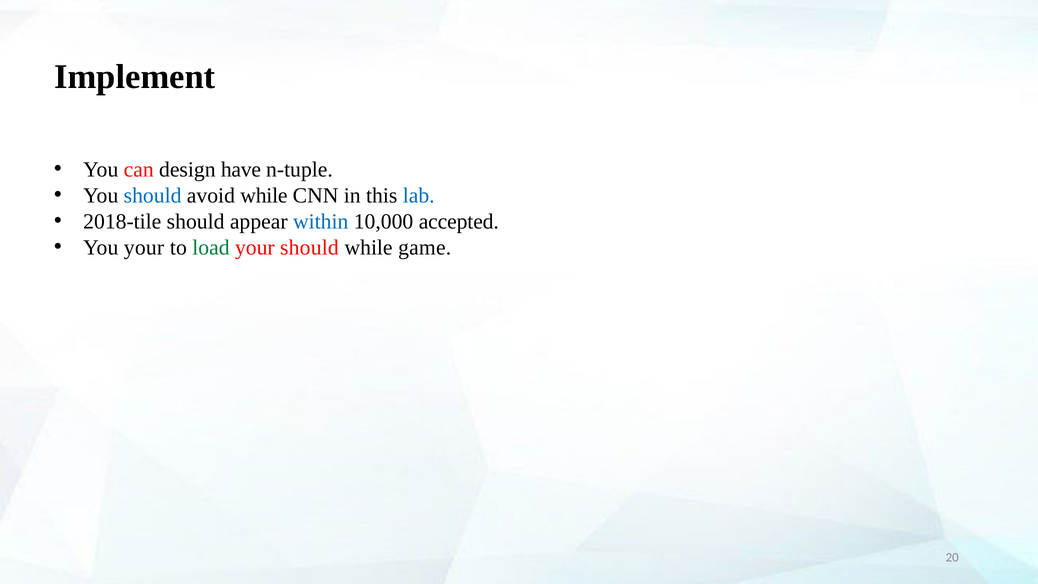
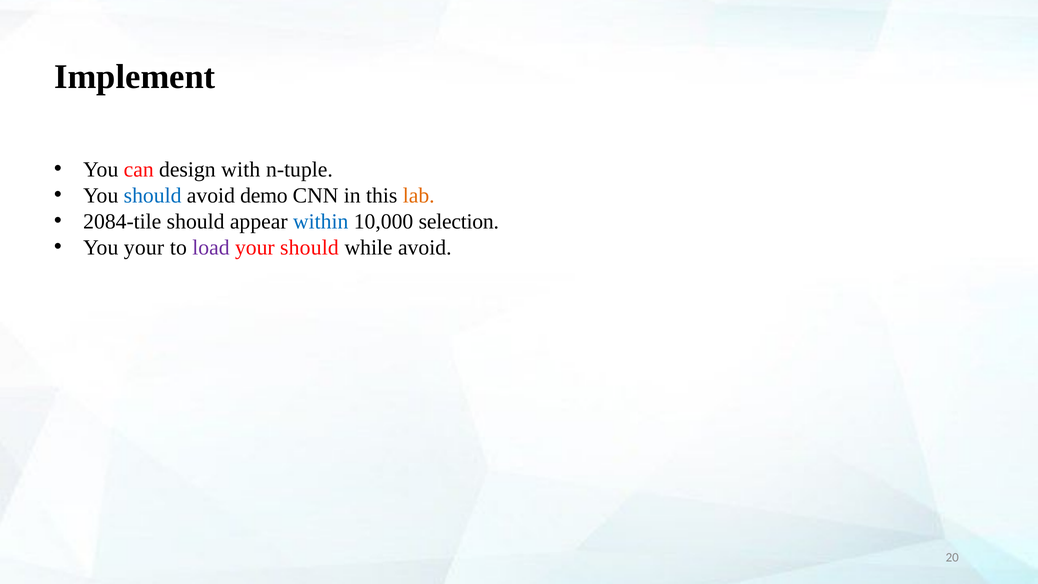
have: have -> with (241, 169)
avoid while: while -> demo (264, 195)
lab colour: blue -> orange (419, 195)
2018-tile: 2018-tile -> 2084-tile (122, 221)
accepted: accepted -> selection (459, 221)
load colour: green -> purple (211, 247)
while game: game -> avoid (425, 247)
